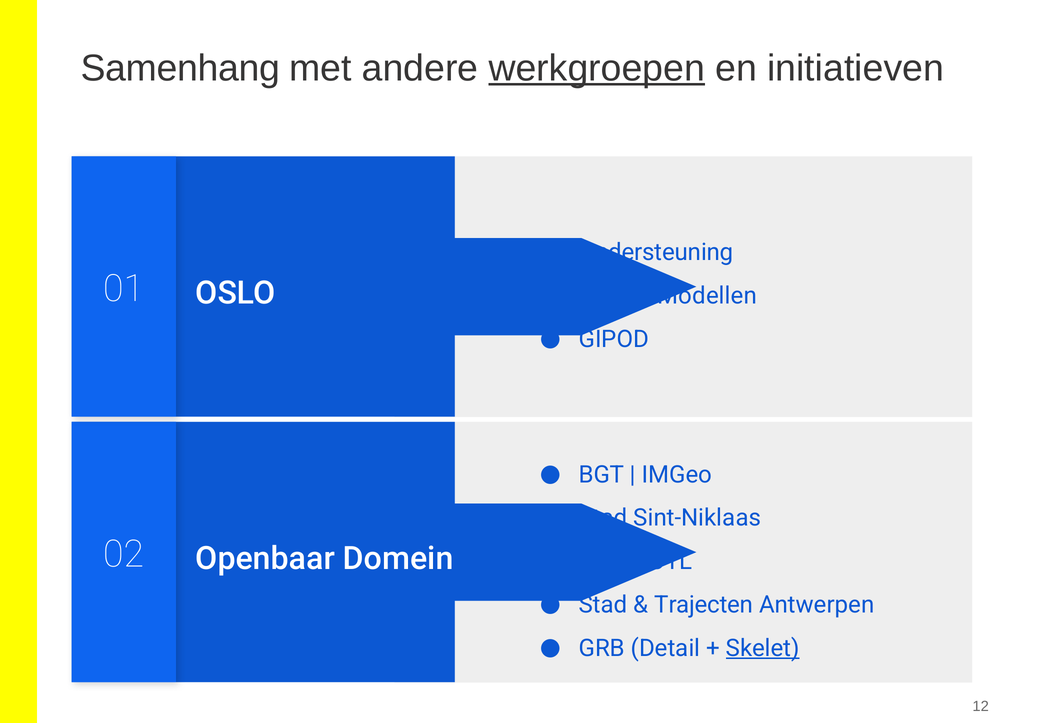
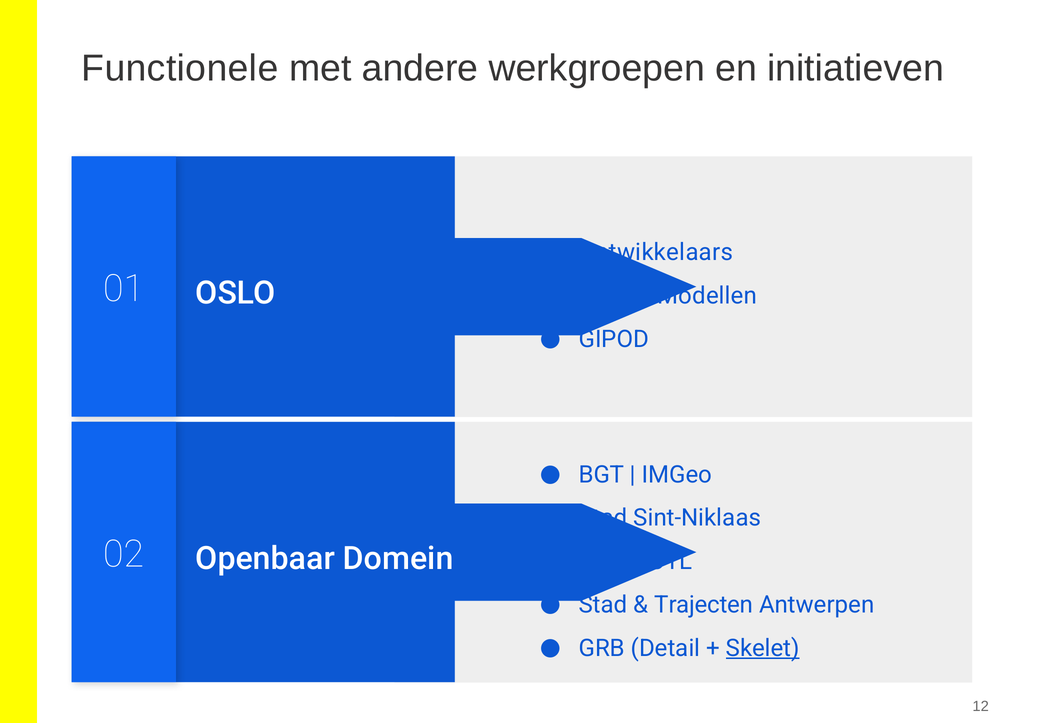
Samenhang: Samenhang -> Functionele (180, 68)
werkgroepen underline: present -> none (597, 68)
Ondersteuning: Ondersteuning -> Ontwikkelaars (656, 252)
